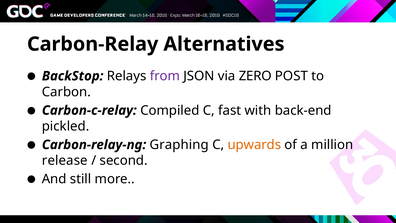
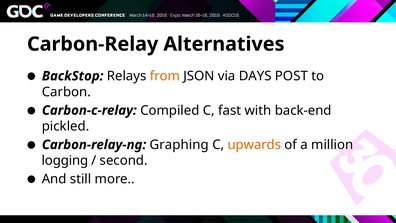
from colour: purple -> orange (165, 76)
ZERO: ZERO -> DAYS (255, 76)
release: release -> logging (65, 160)
